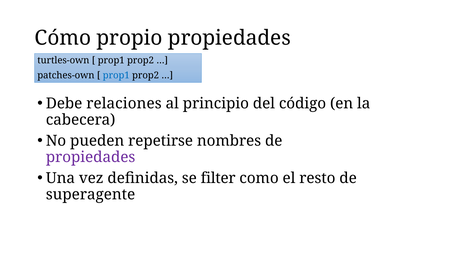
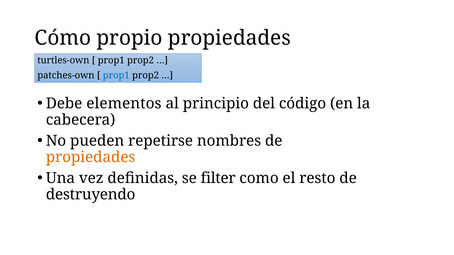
relaciones: relaciones -> elementos (124, 104)
propiedades colour: purple -> orange (91, 157)
superagente: superagente -> destruyendo (91, 195)
